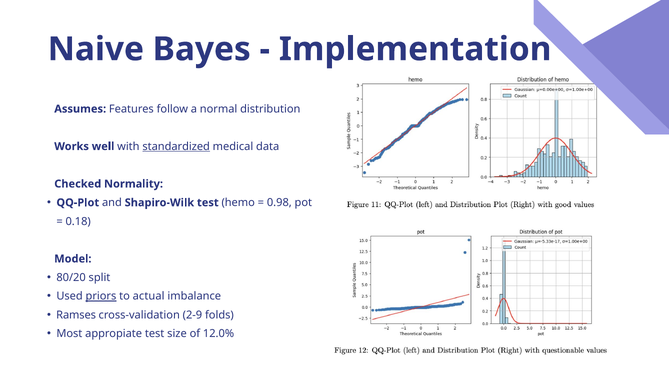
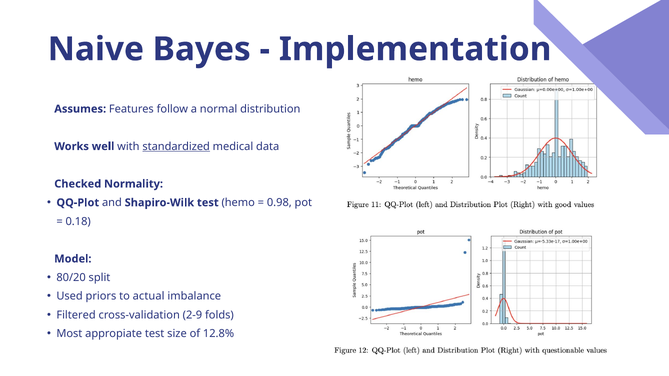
priors underline: present -> none (101, 297)
Ramses: Ramses -> Filtered (76, 315)
12.0%: 12.0% -> 12.8% (219, 334)
